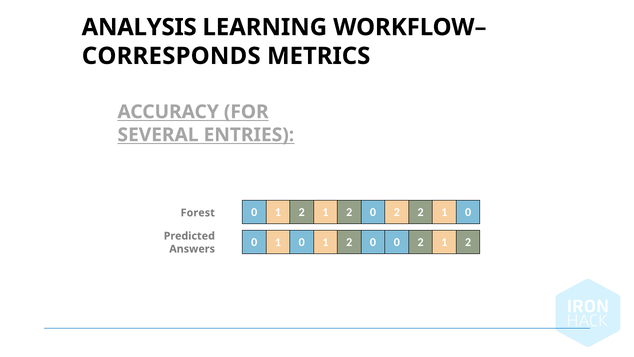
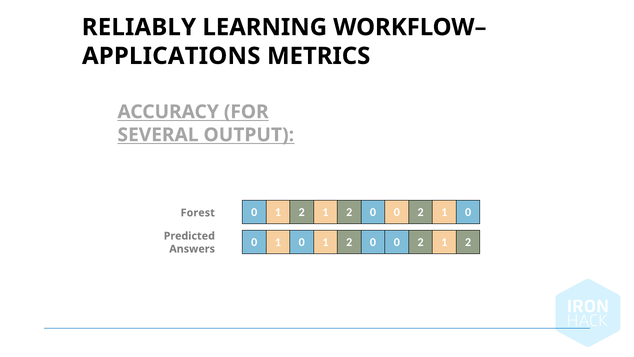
ANALYSIS: ANALYSIS -> RELIABLY (139, 27)
CORRESPONDS: CORRESPONDS -> APPLICATIONS (171, 56)
ENTRIES: ENTRIES -> OUTPUT (249, 135)
2: 2 -> 0 (397, 212)
